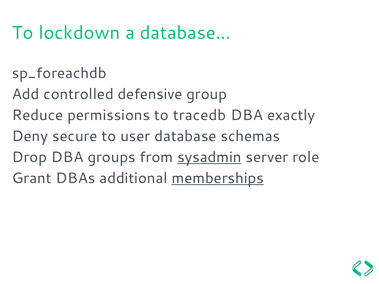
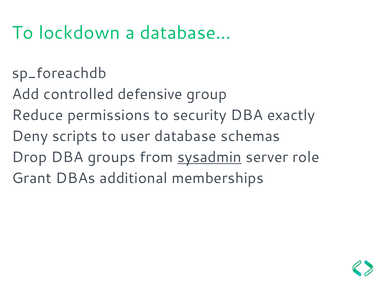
tracedb: tracedb -> security (200, 115)
secure: secure -> scripts (75, 136)
memberships underline: present -> none (218, 178)
